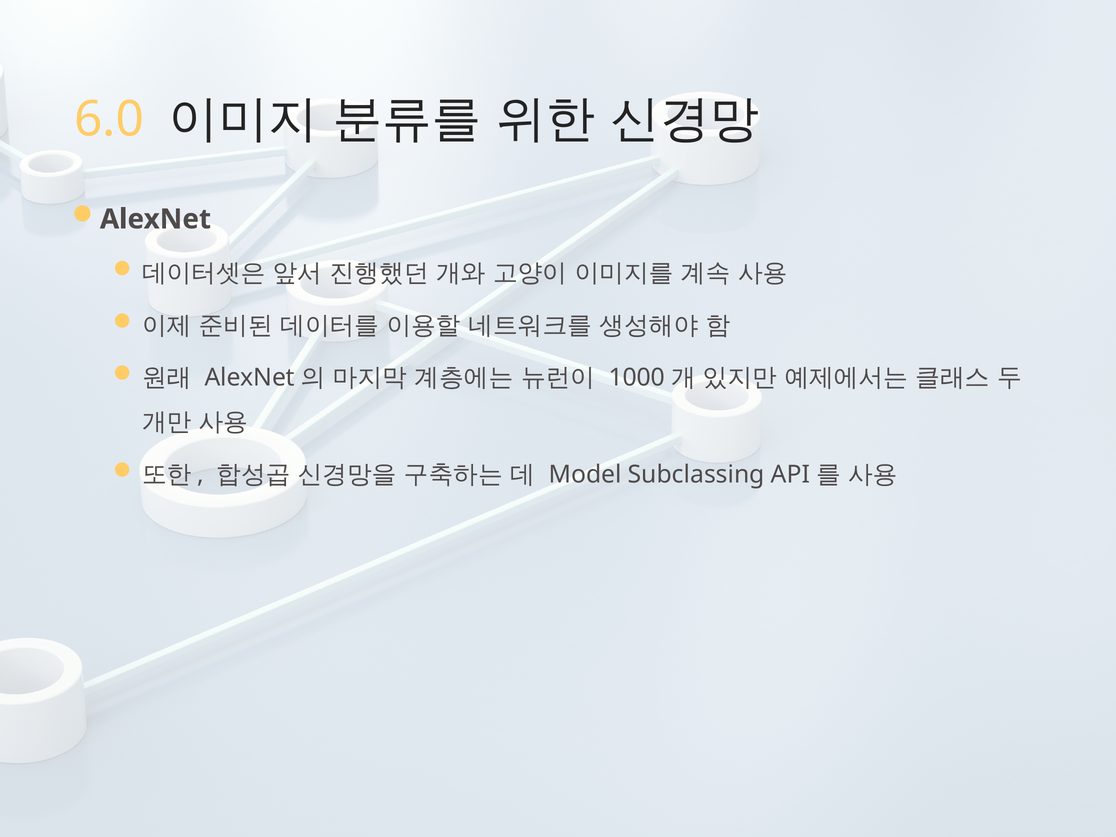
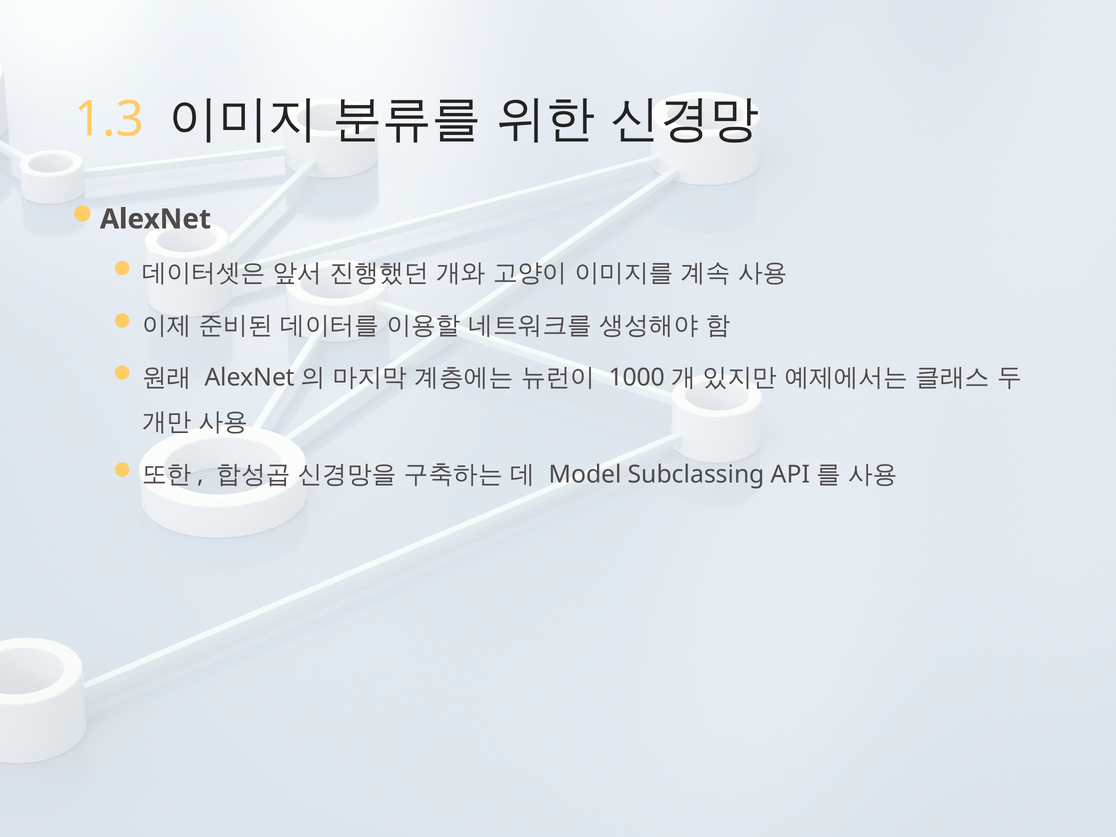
6.0: 6.0 -> 1.3 (109, 120)
